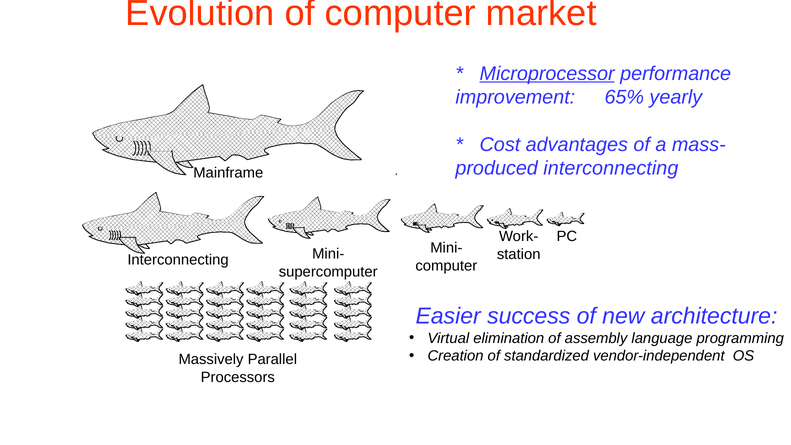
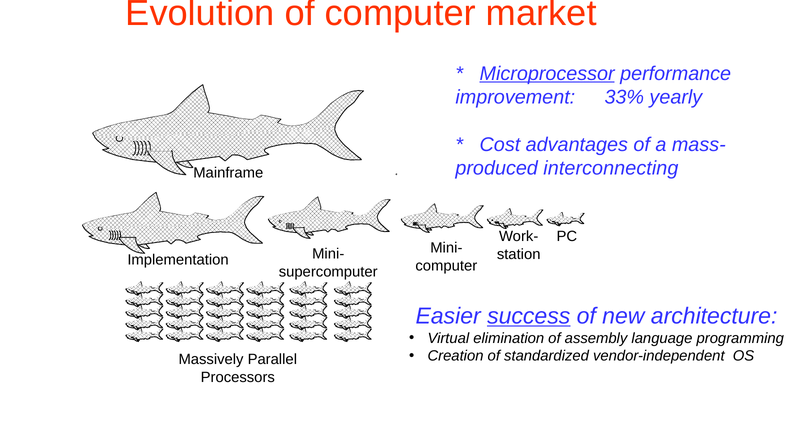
65%: 65% -> 33% (624, 97)
Interconnecting: Interconnecting -> Implementation (178, 260)
success underline: none -> present (529, 316)
